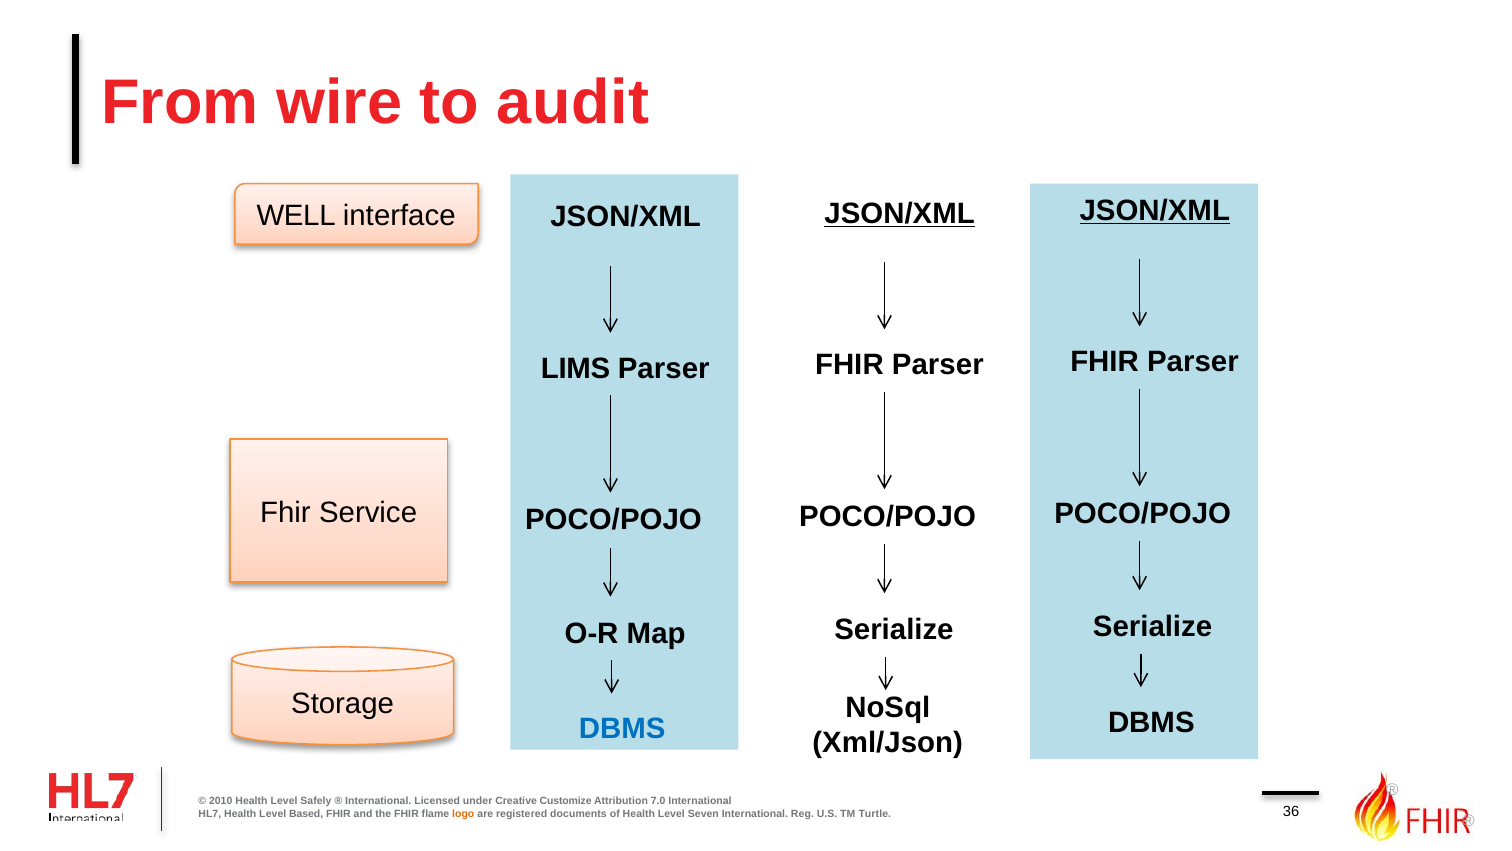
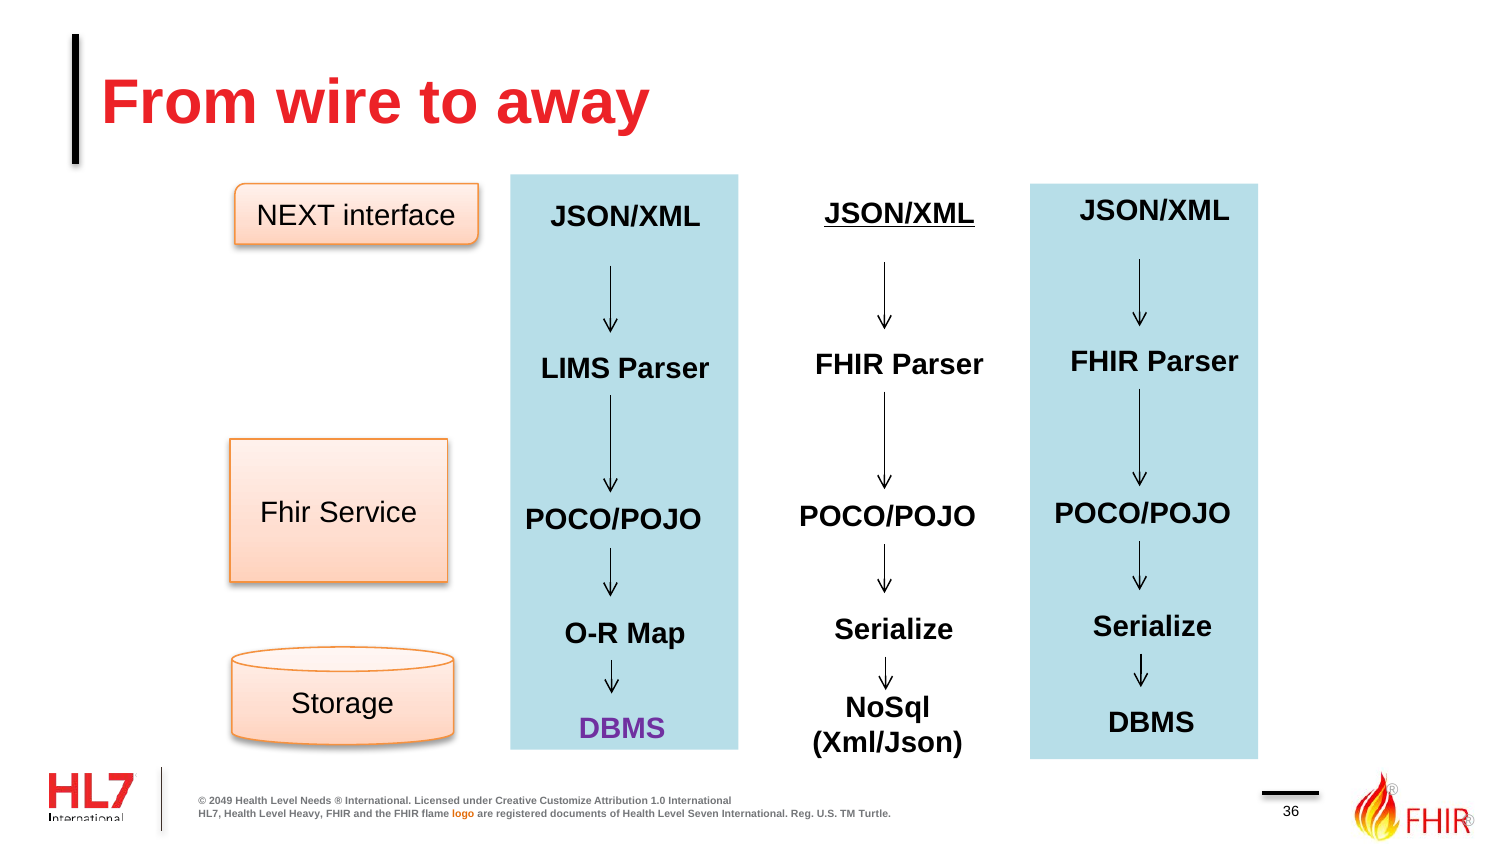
audit: audit -> away (573, 103)
JSON/XML underline: present -> none (1155, 211)
WELL: WELL -> NEXT (296, 216)
DBMS colour: blue -> purple (622, 729)
2010: 2010 -> 2049 (221, 801)
Safely: Safely -> Needs (316, 801)
7.0: 7.0 -> 1.0 (658, 801)
Based: Based -> Heavy (306, 813)
